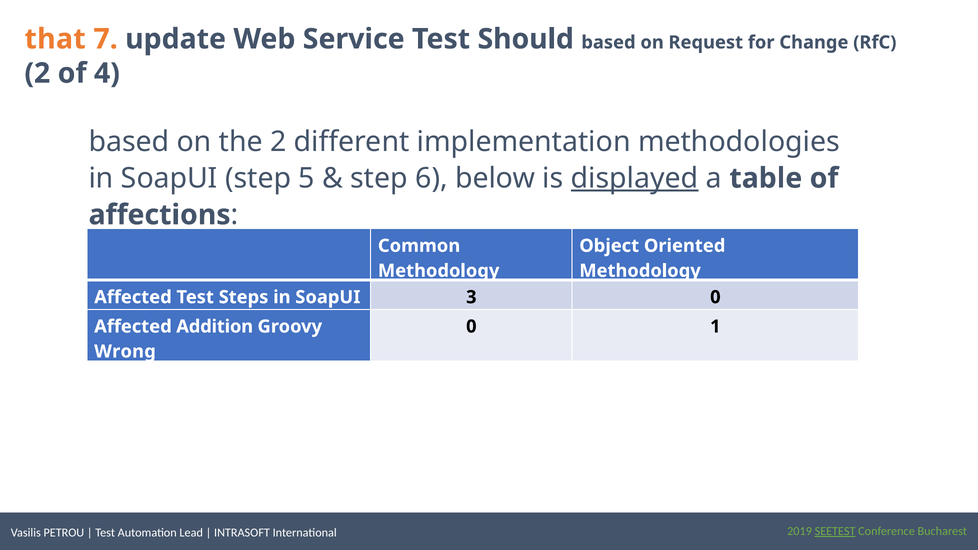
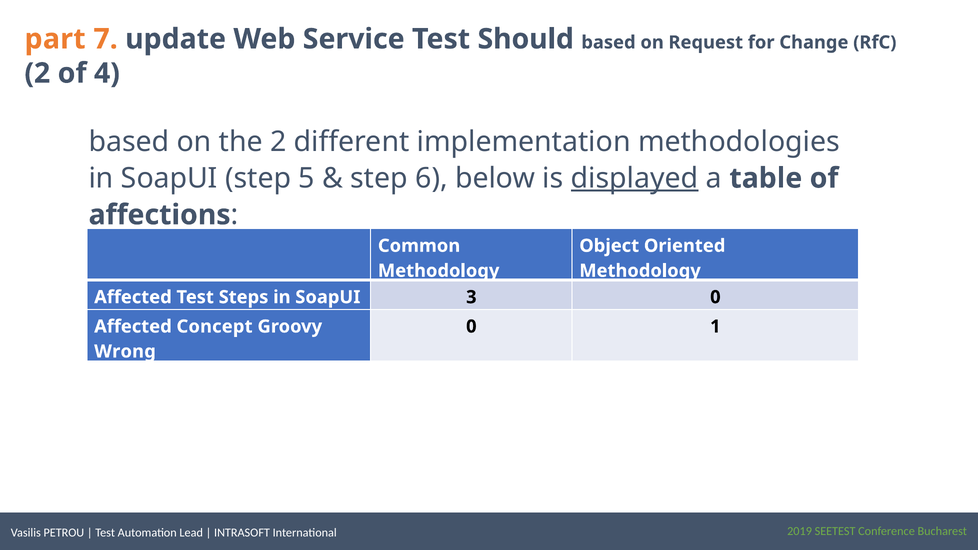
that: that -> part (55, 39)
Addition: Addition -> Concept (215, 327)
SEETEST underline: present -> none (835, 531)
